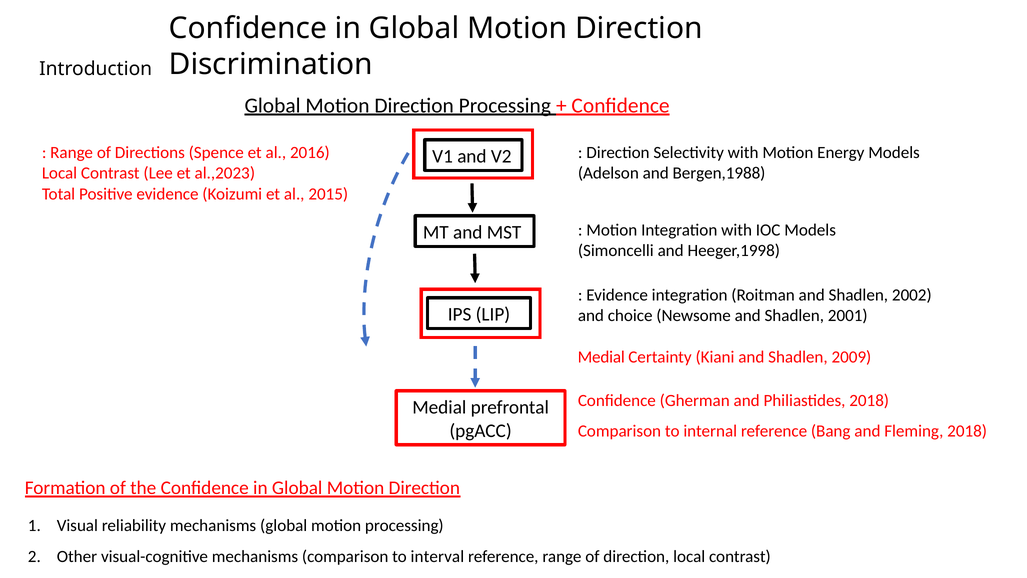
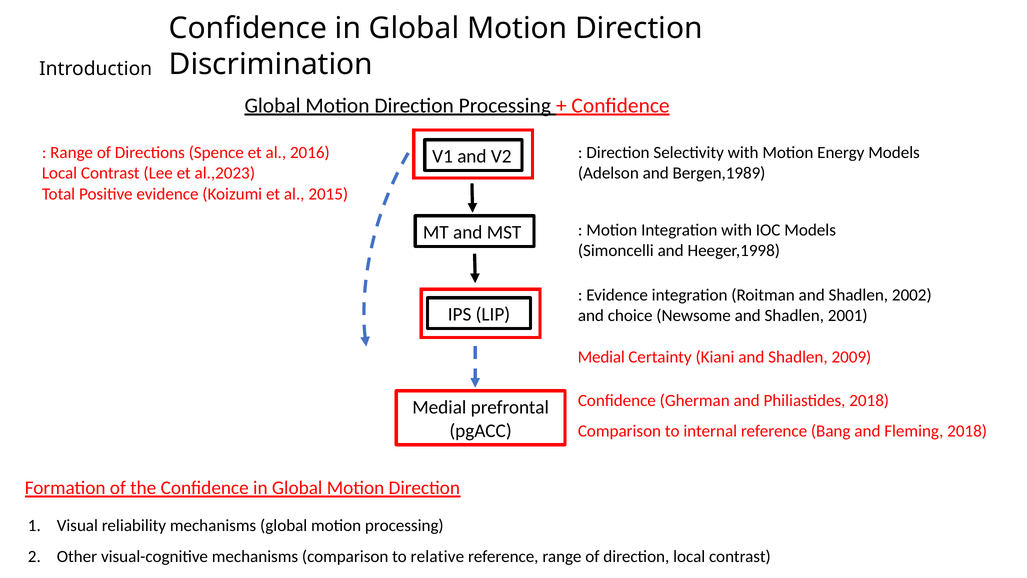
Bergen,1988: Bergen,1988 -> Bergen,1989 (719, 173)
interval: interval -> relative (437, 556)
